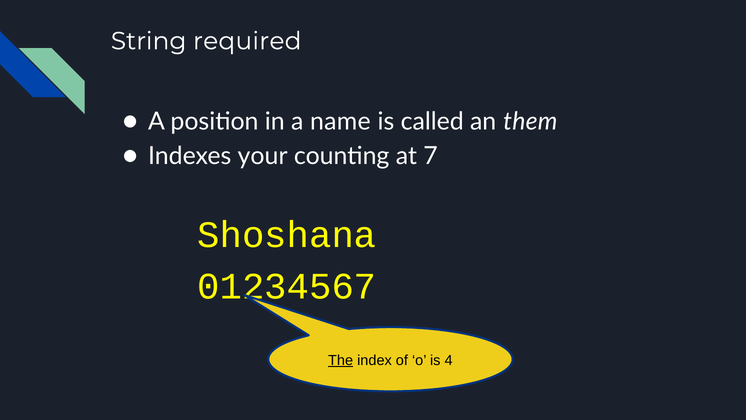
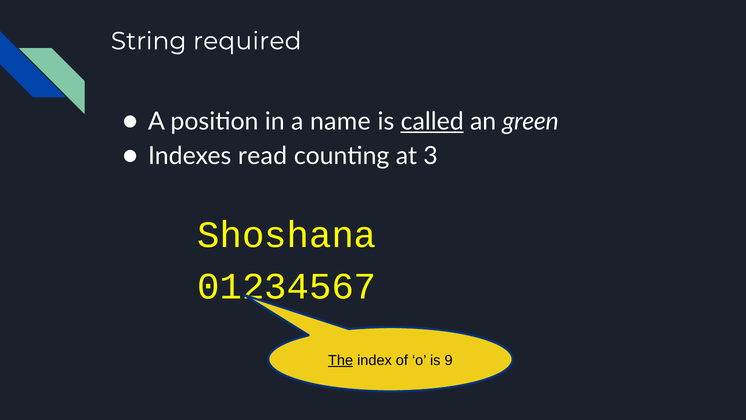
called underline: none -> present (432, 121)
them: them -> green (531, 121)
your: your -> read (262, 156)
7: 7 -> 3 (431, 156)
4: 4 -> 9 (449, 360)
